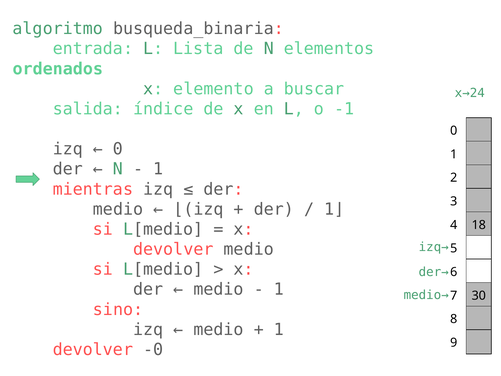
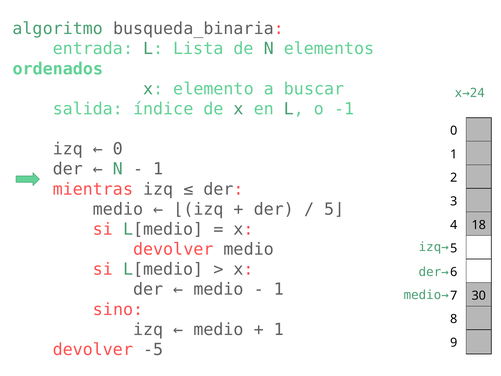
1⌋: 1⌋ -> 5⌋ (334, 209)
devolver -0: -0 -> -5 (153, 349)
